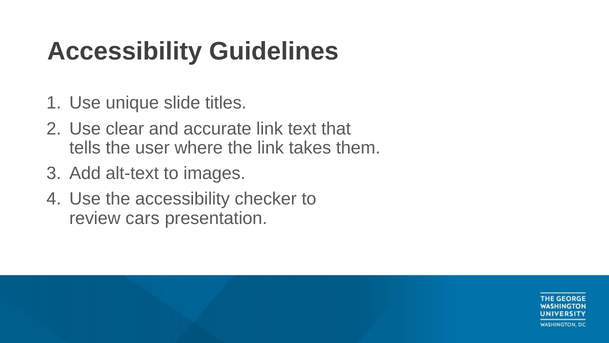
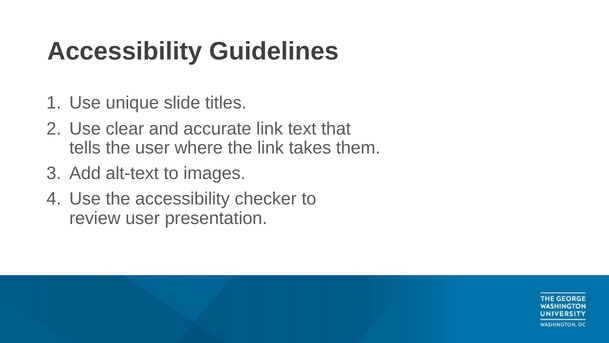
review cars: cars -> user (143, 218)
